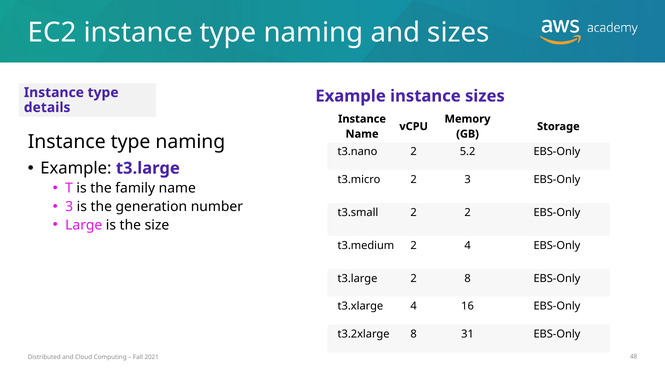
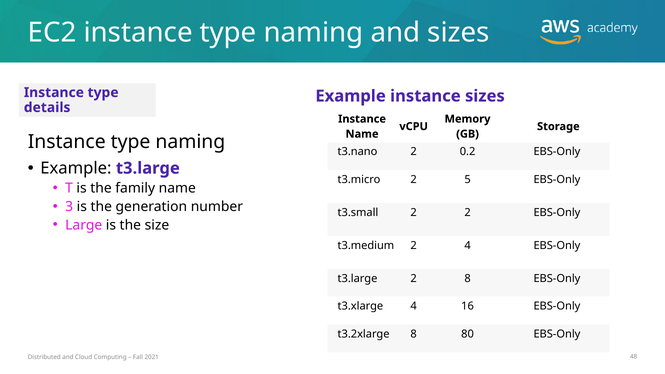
5.2: 5.2 -> 0.2 (468, 152)
2 3: 3 -> 5 (468, 180)
31: 31 -> 80 (468, 334)
